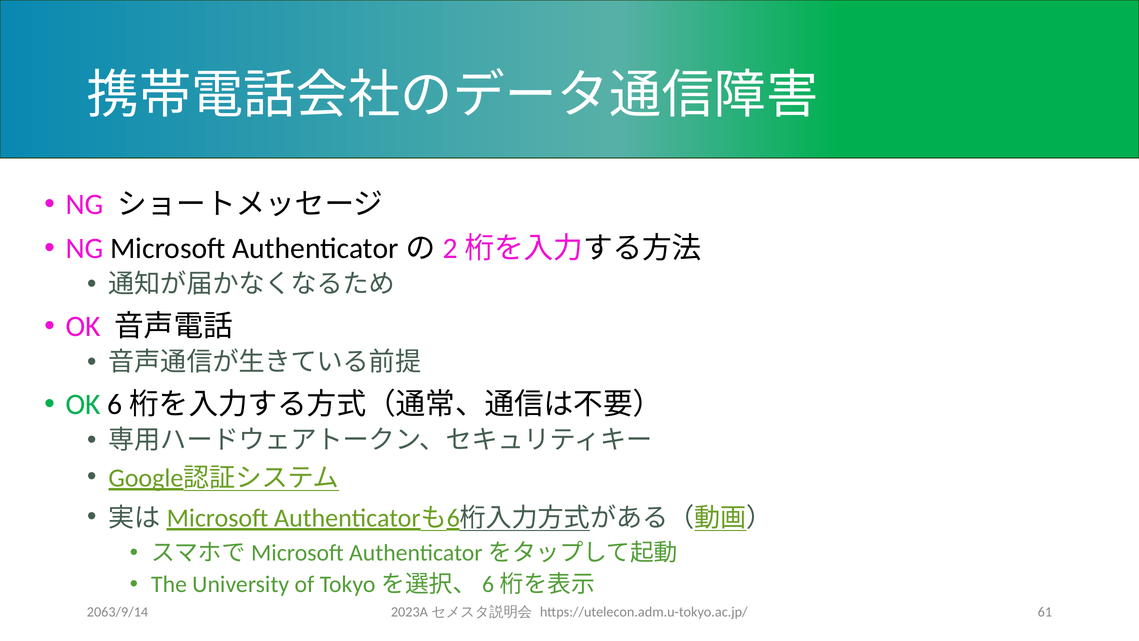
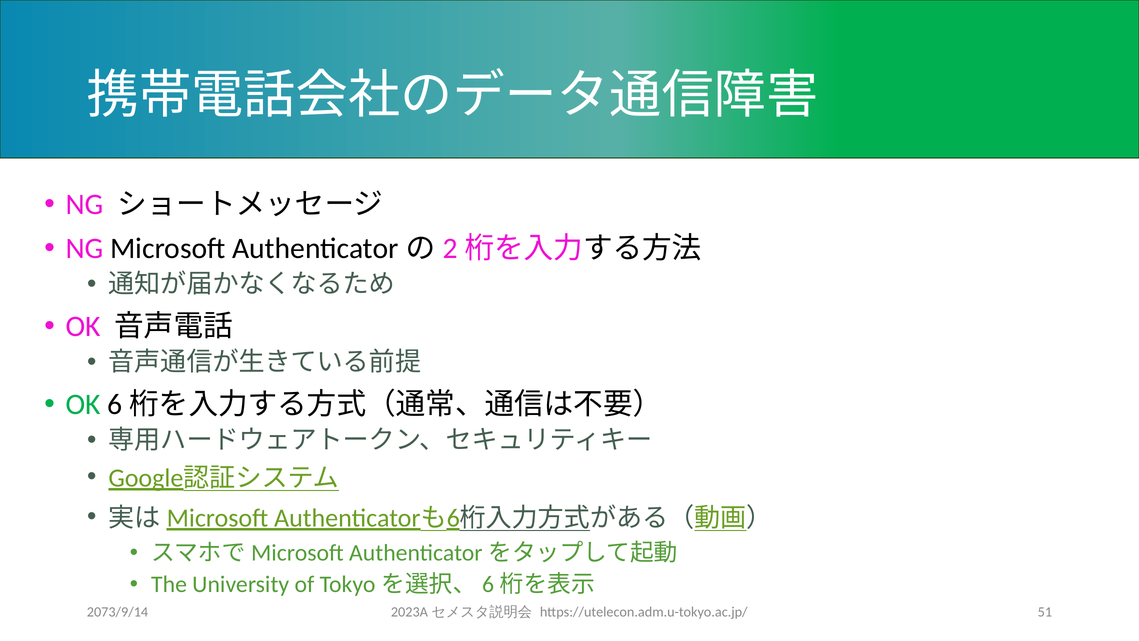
2063/9/14: 2063/9/14 -> 2073/9/14 (118, 612)
61: 61 -> 51 (1045, 612)
